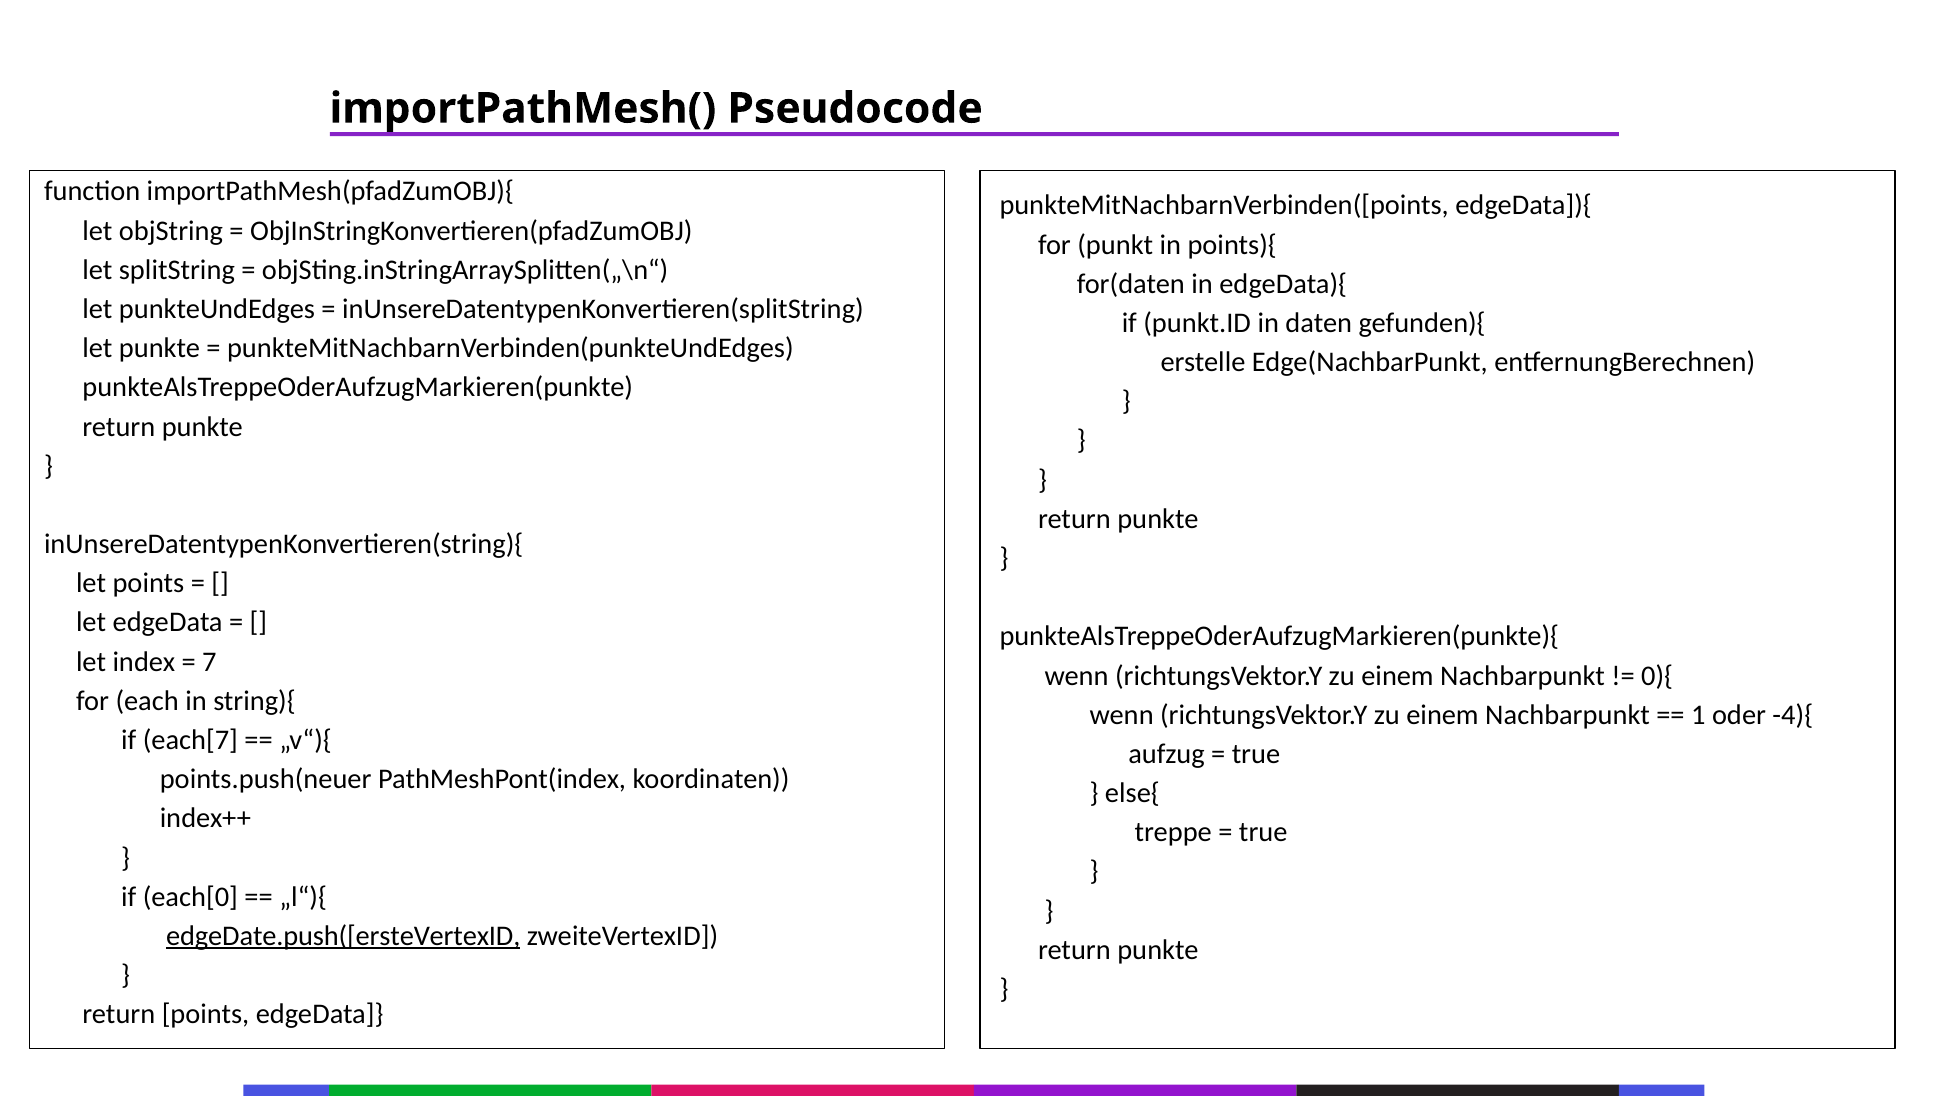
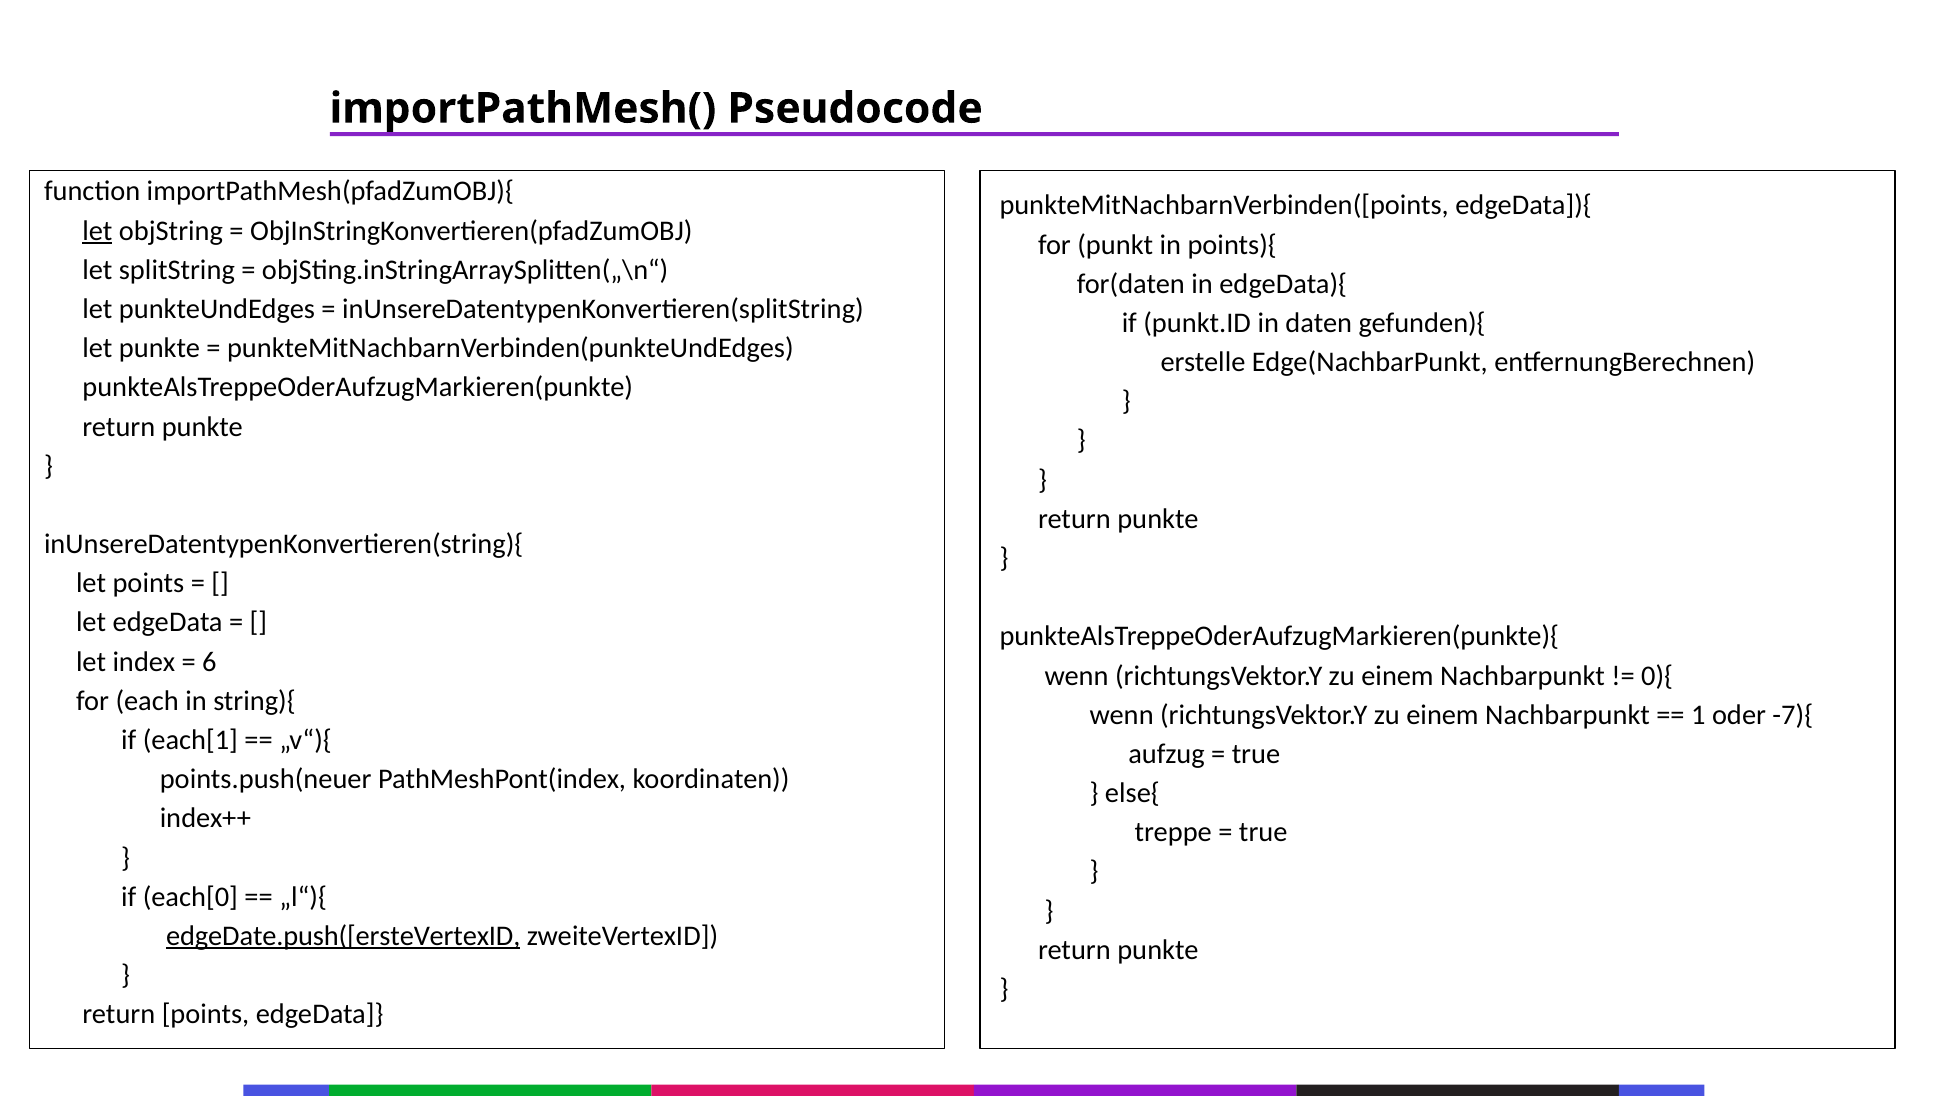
let underline: none -> present (97, 231)
7: 7 -> 6 (209, 662)
-4){: -4){ -> -7){ (1793, 715)
each[7: each[7 -> each[1 (190, 740)
